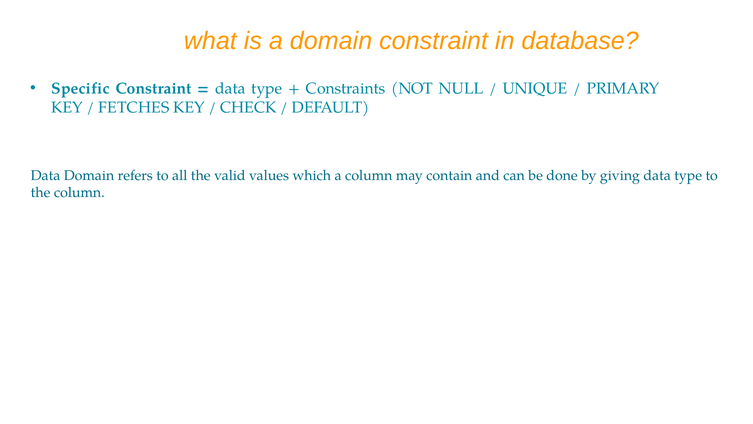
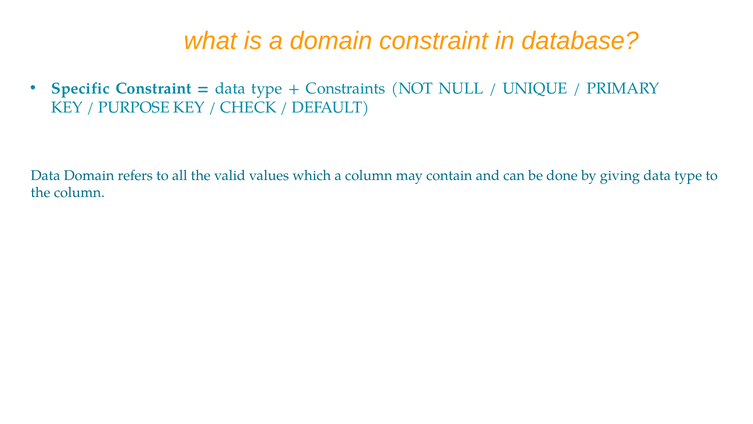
FETCHES: FETCHES -> PURPOSE (134, 107)
